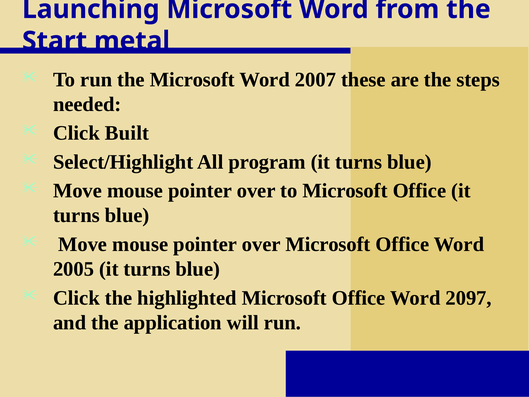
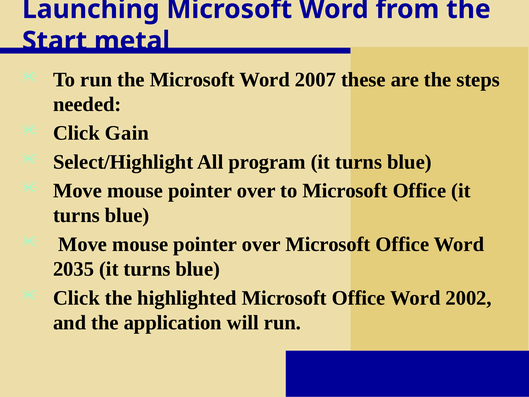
Built: Built -> Gain (127, 133)
2005: 2005 -> 2035 (74, 269)
2097: 2097 -> 2002 (469, 298)
